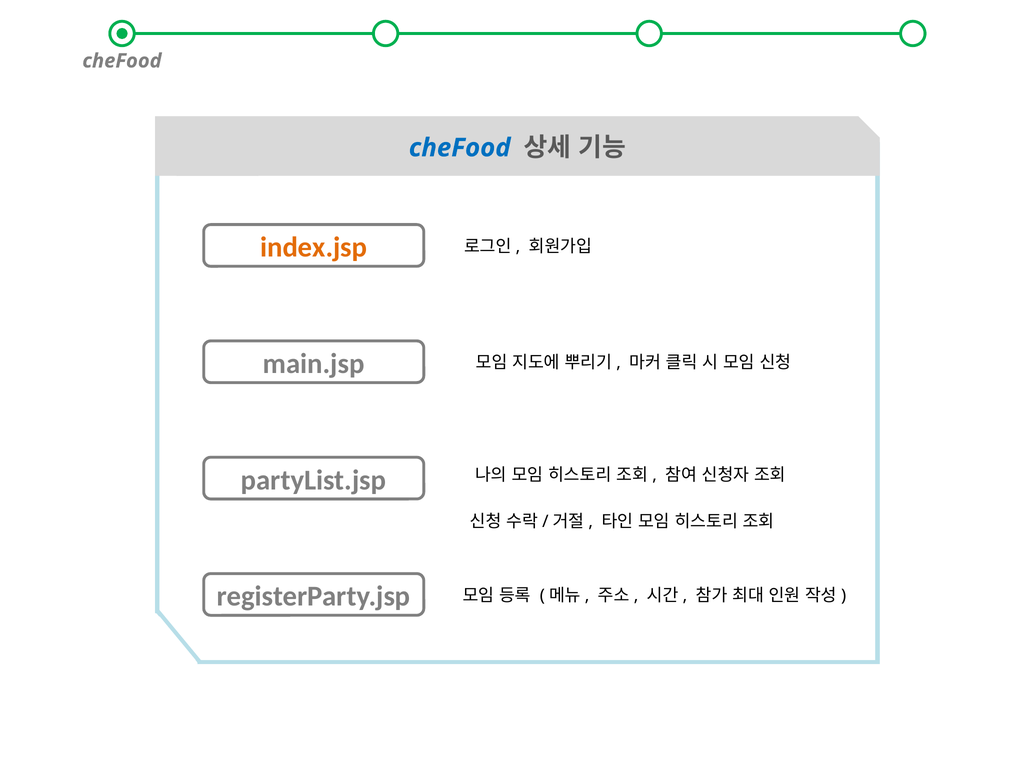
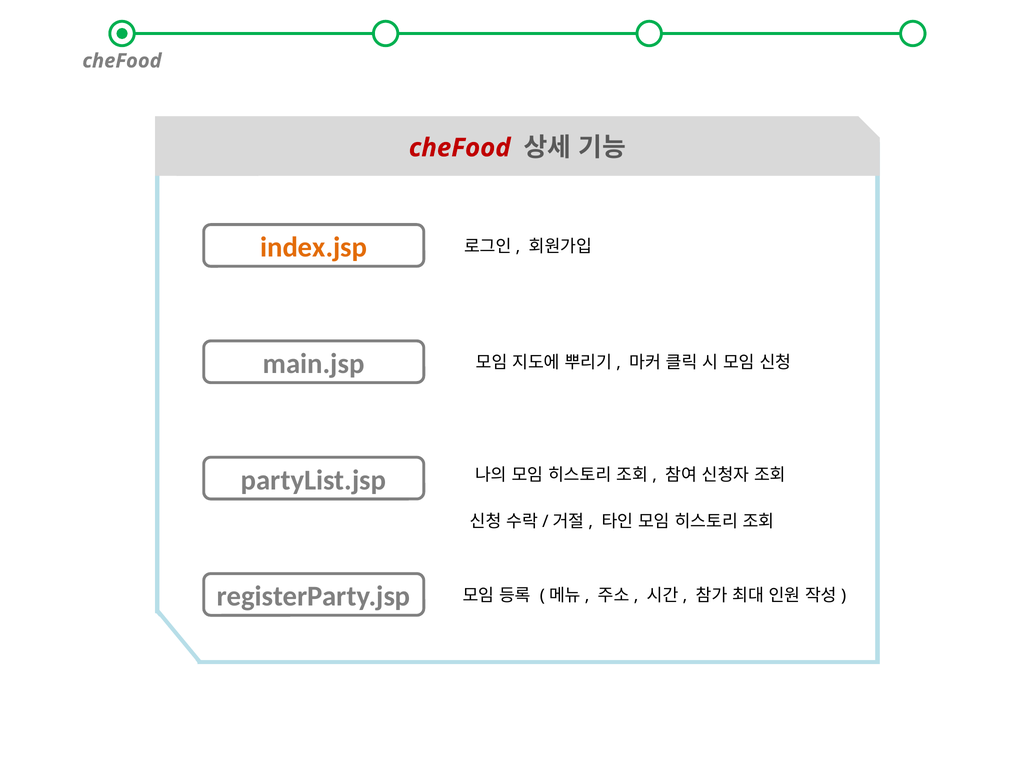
cheFood colour: blue -> red (460, 148)
